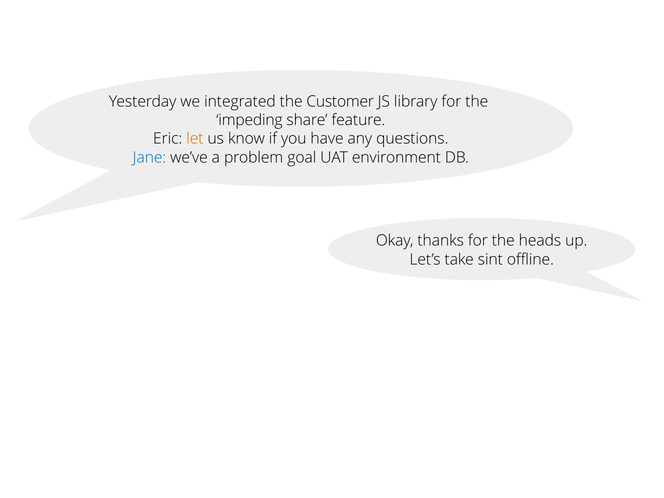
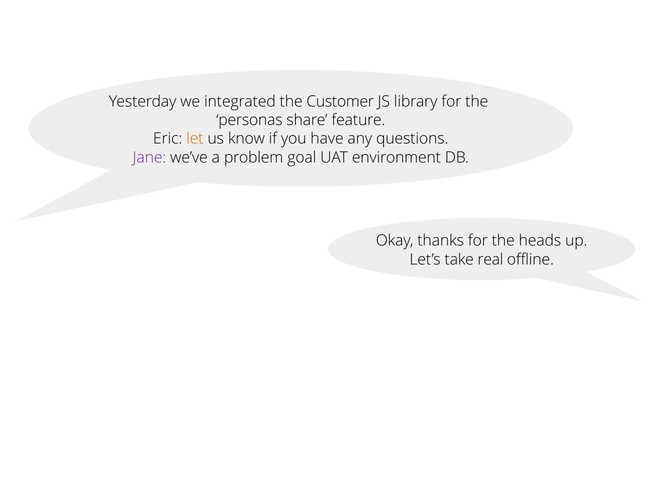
impeding: impeding -> personas (249, 120)
Jane colour: blue -> purple (149, 157)
sint: sint -> real (490, 259)
